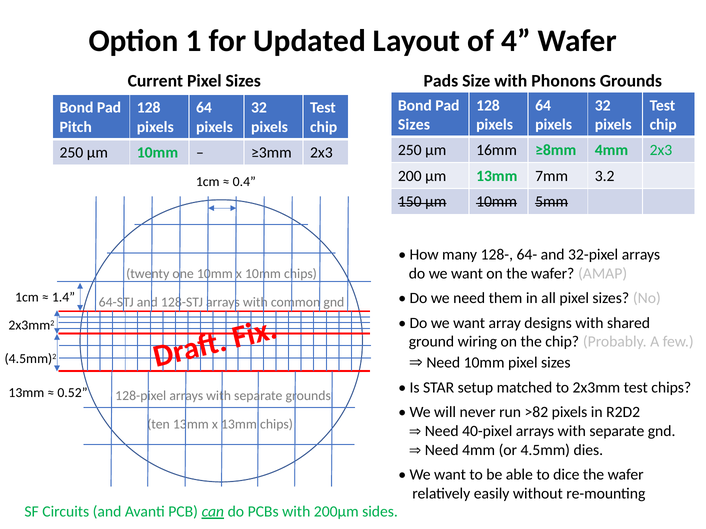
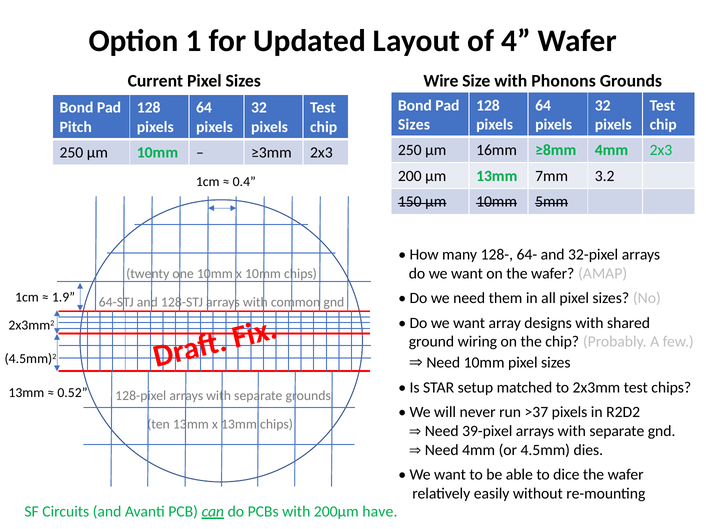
Pads: Pads -> Wire (441, 81)
1.4: 1.4 -> 1.9 (63, 298)
>82: >82 -> >37 (536, 413)
40-pixel: 40-pixel -> 39-pixel (487, 431)
sides: sides -> have (380, 512)
